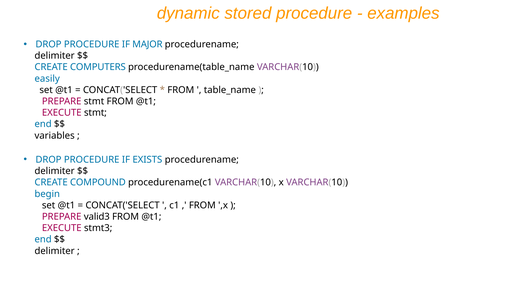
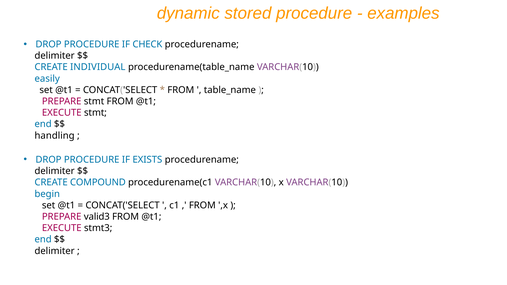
MAJOR: MAJOR -> CHECK (147, 44)
COMPUTERS: COMPUTERS -> INDIVIDUAL (98, 67)
variables: variables -> handling (55, 136)
